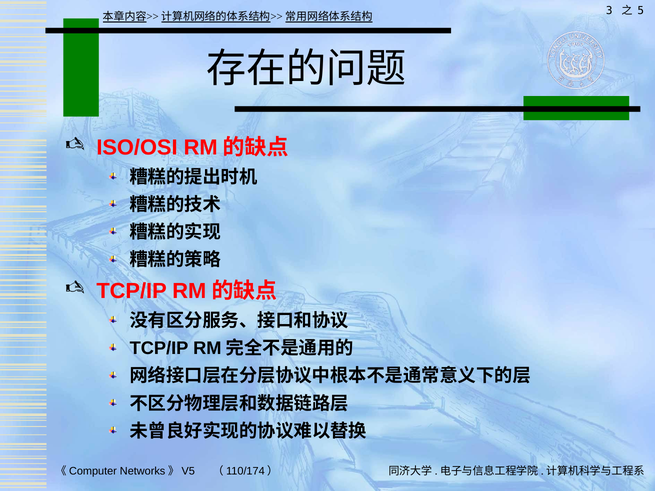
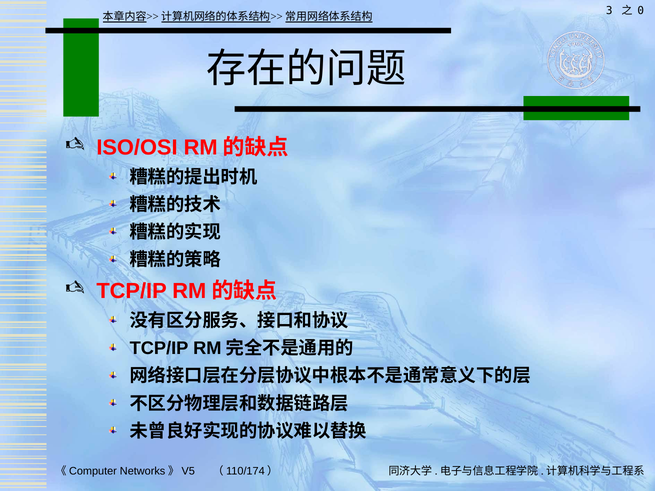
5: 5 -> 0 (641, 11)
